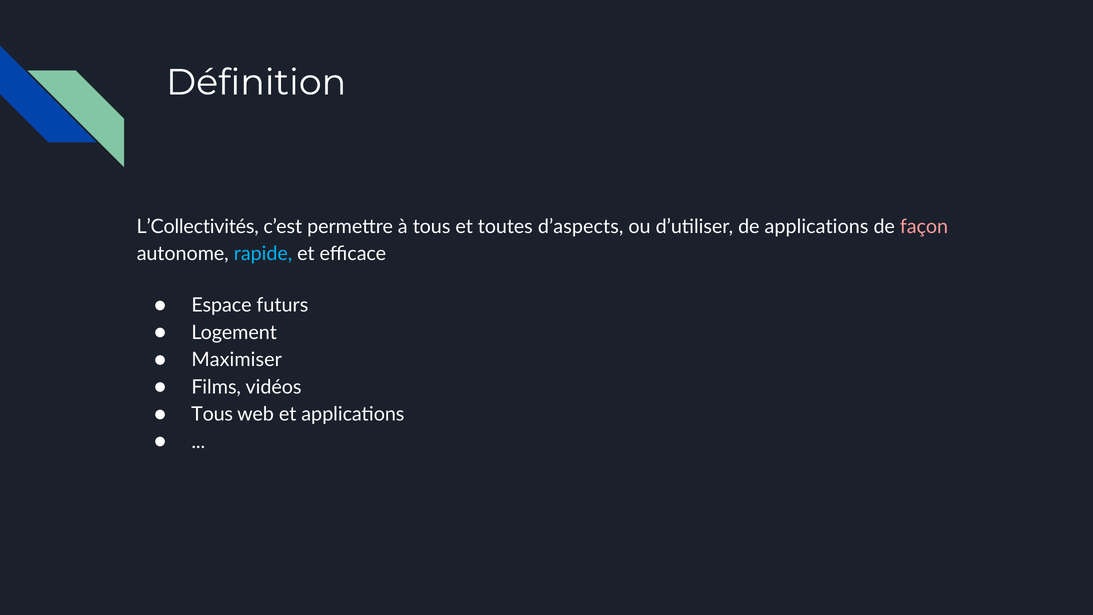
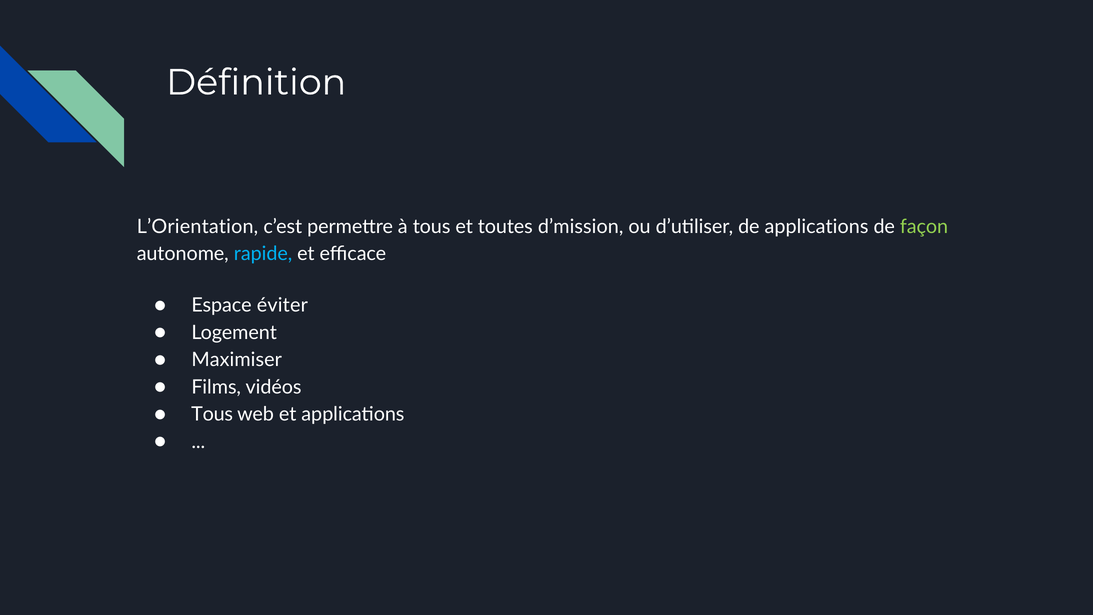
L’Collectivités: L’Collectivités -> L’Orientation (197, 227)
d’aspects: d’aspects -> d’mission (581, 227)
façon colour: pink -> light green (924, 227)
futurs: futurs -> éviter (282, 305)
